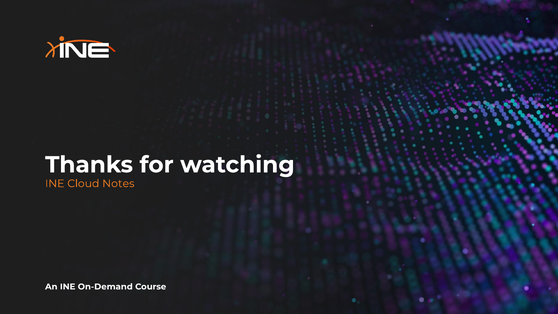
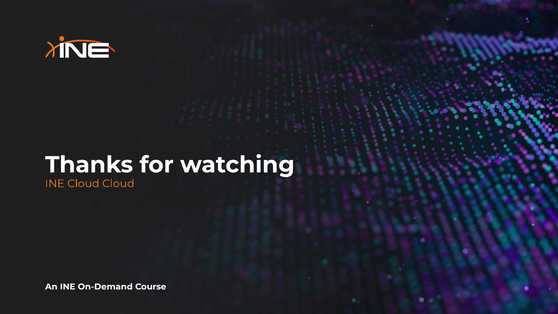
Cloud Notes: Notes -> Cloud (118, 183)
